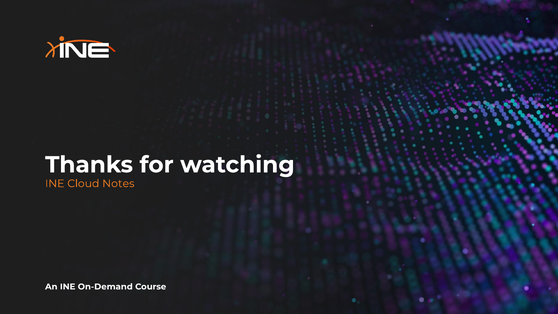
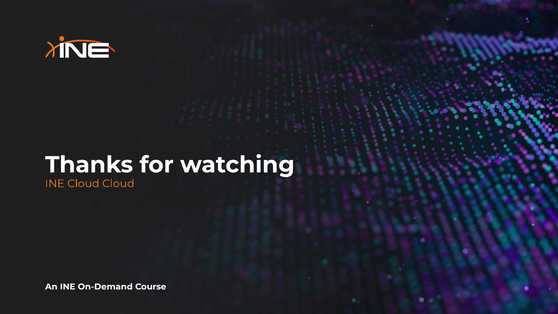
Cloud Notes: Notes -> Cloud (118, 183)
